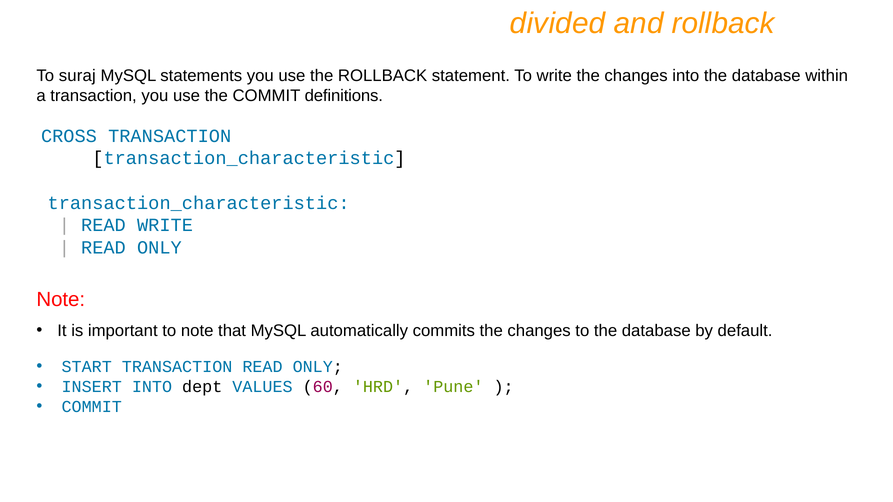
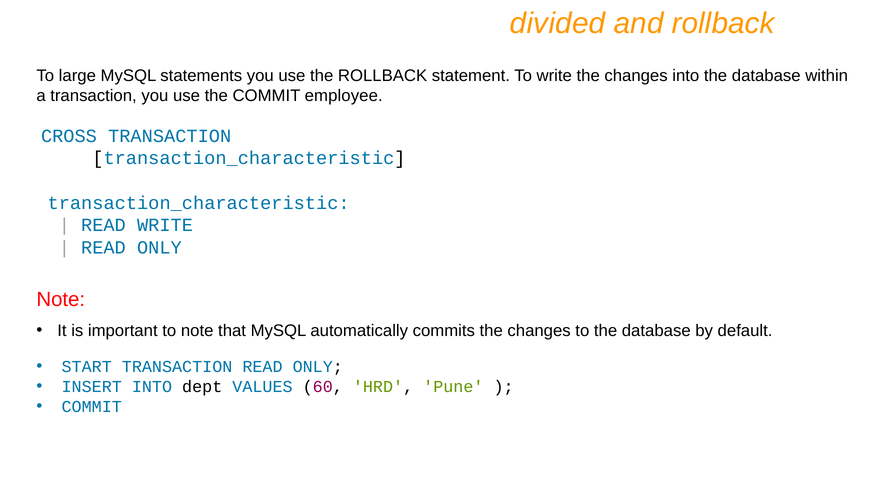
suraj: suraj -> large (77, 76)
definitions: definitions -> employee (344, 96)
